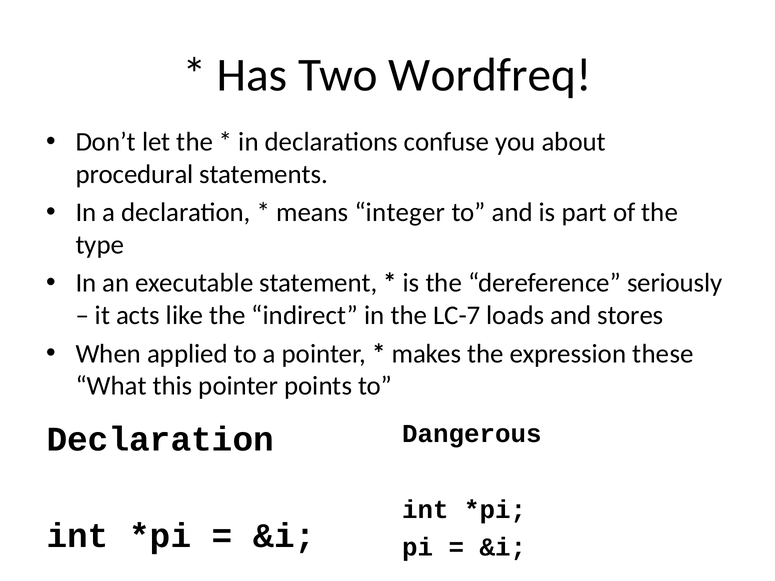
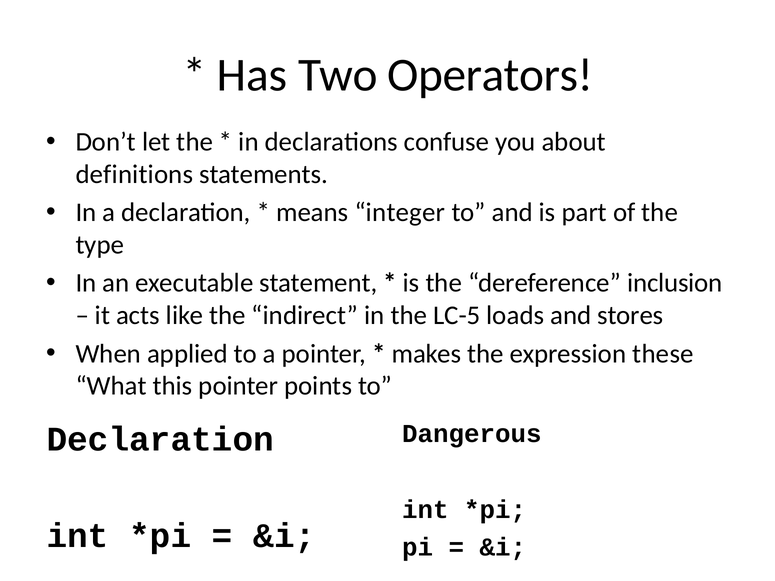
Wordfreq: Wordfreq -> Operators (490, 75)
procedural: procedural -> definitions (134, 174)
seriously: seriously -> inclusion (675, 283)
LC-7: LC-7 -> LC-5 (457, 316)
